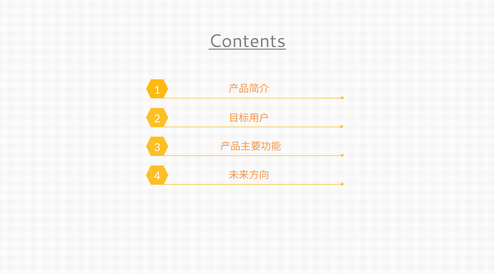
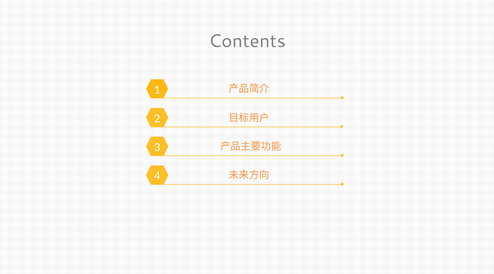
Contents underline: present -> none (247, 41)
